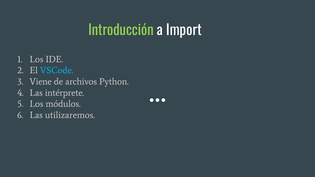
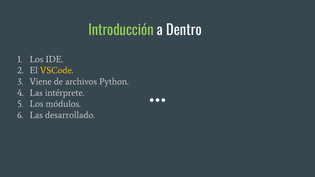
Import: Import -> Dentro (184, 30)
VSCode colour: light blue -> yellow (57, 71)
utilizaremos: utilizaremos -> desarrollado (70, 115)
